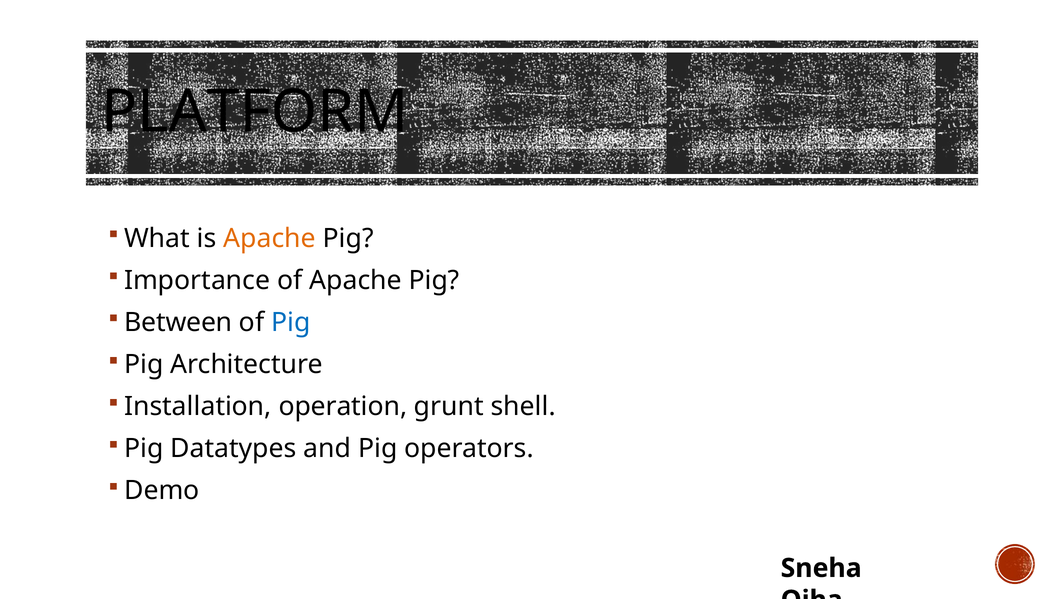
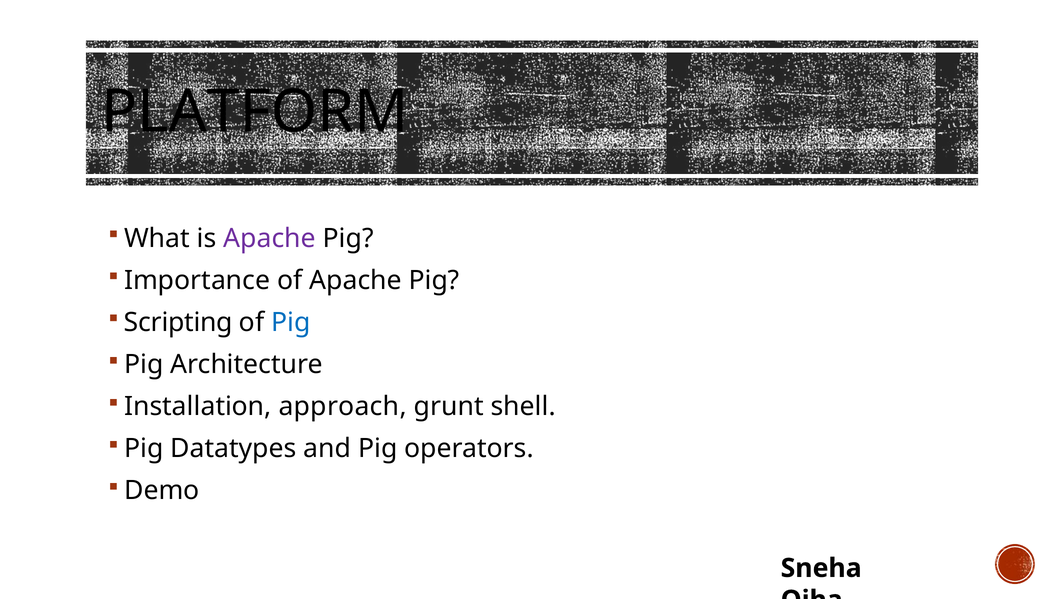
Apache colour: orange -> purple (270, 238)
Between: Between -> Scripting (178, 322)
operation: operation -> approach (343, 406)
